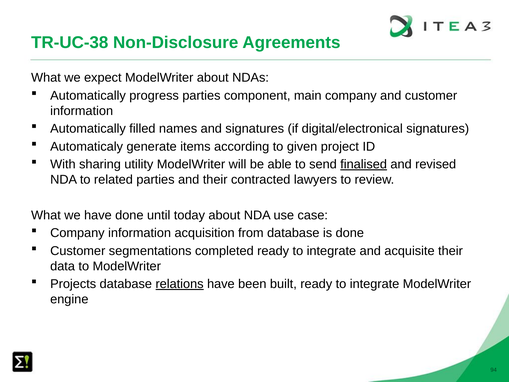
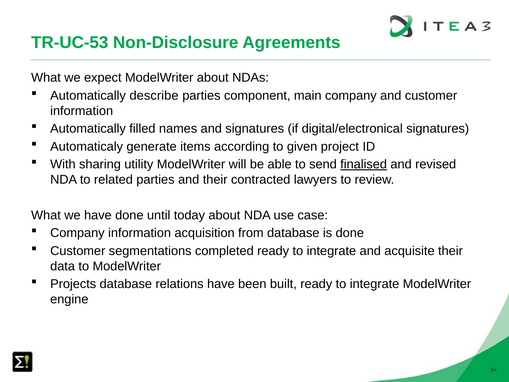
TR-UC-38: TR-UC-38 -> TR-UC-53 (70, 43)
progress: progress -> describe (154, 95)
relations underline: present -> none (180, 284)
